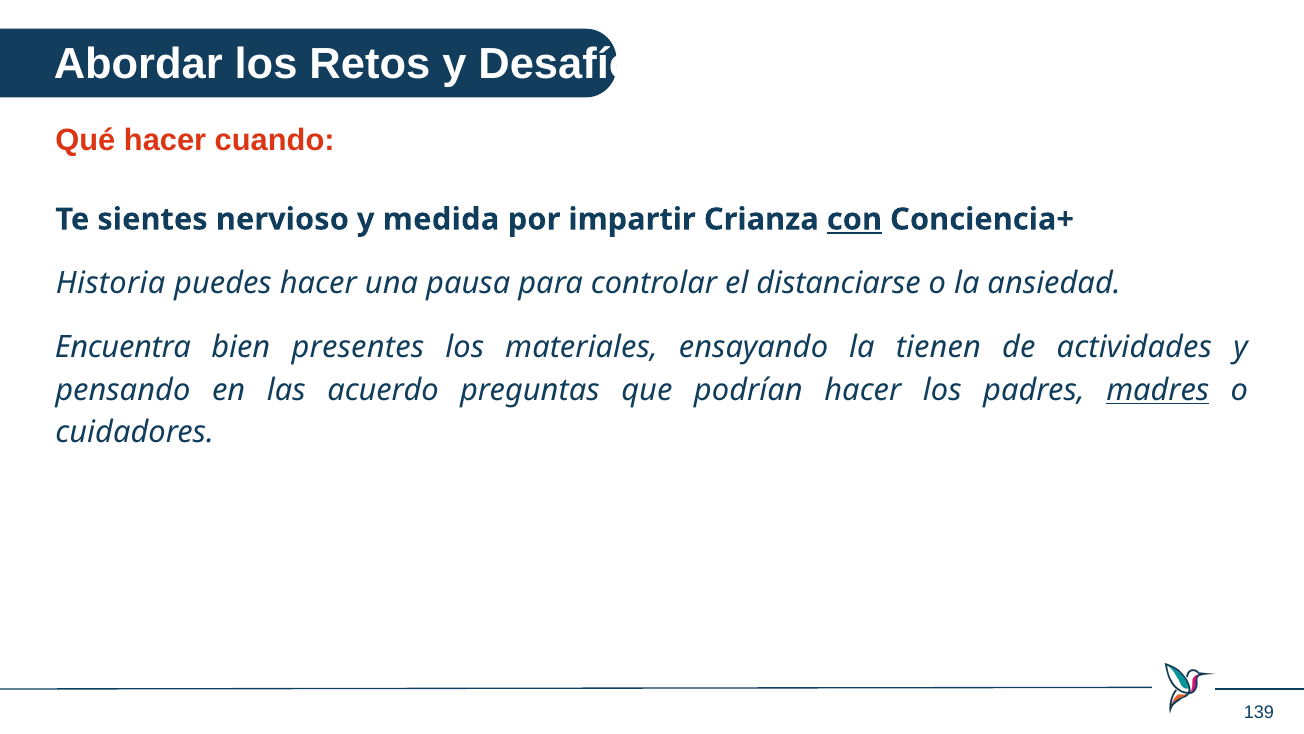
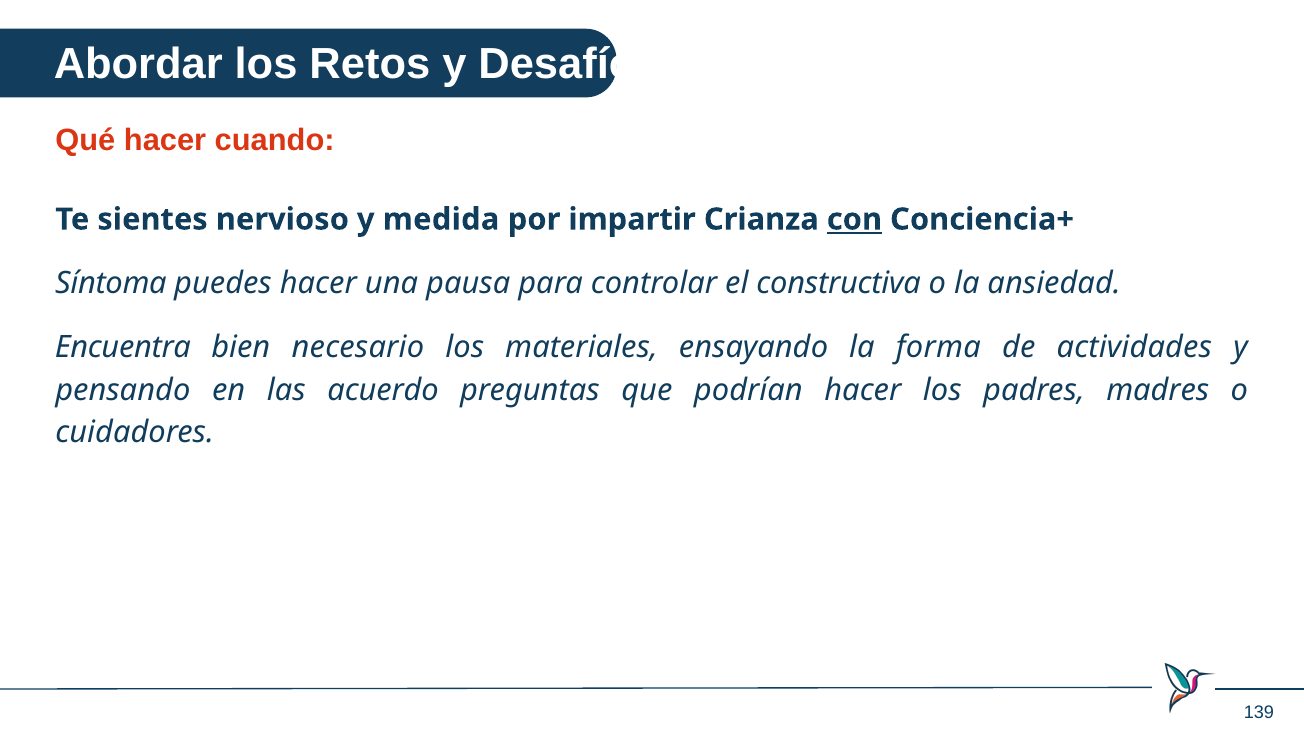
Historia: Historia -> Síntoma (111, 283)
distanciarse: distanciarse -> constructiva (839, 283)
presentes: presentes -> necesario (358, 348)
tienen: tienen -> forma (938, 348)
madres underline: present -> none (1158, 390)
